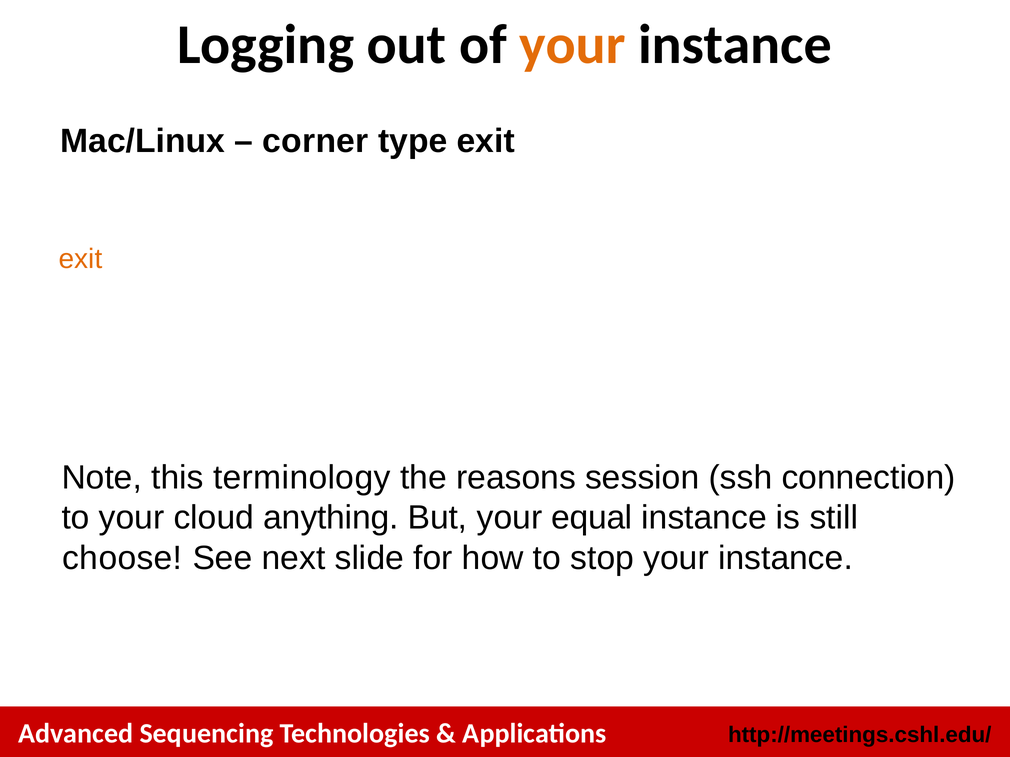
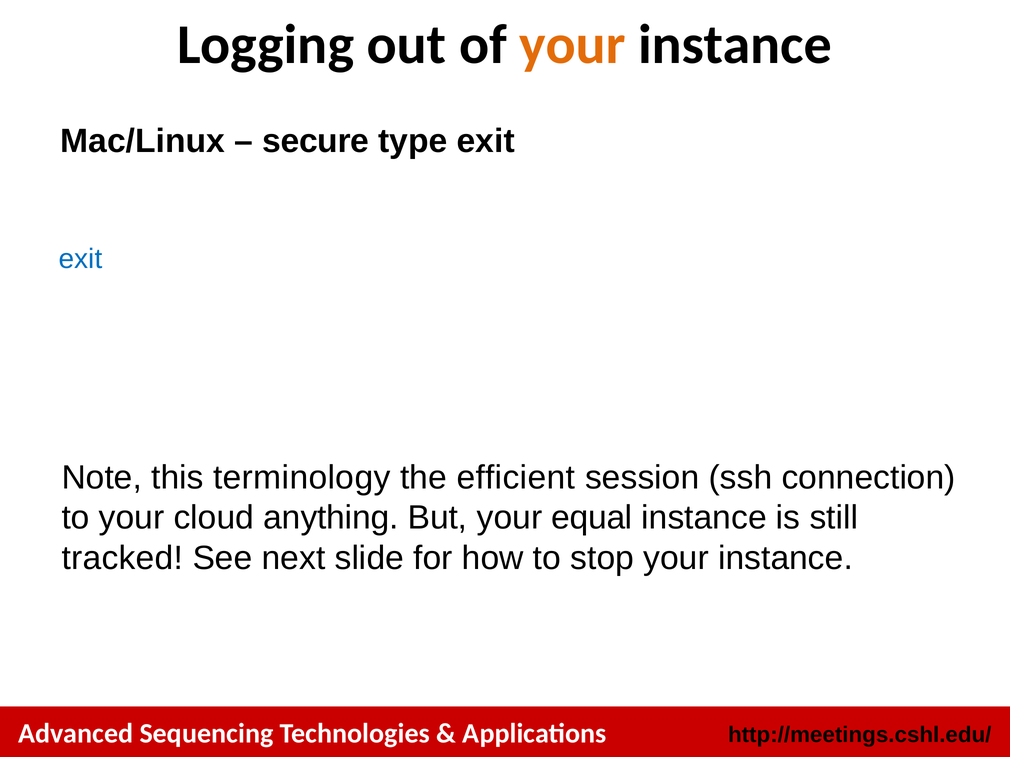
corner: corner -> secure (316, 141)
exit colour: orange -> blue (81, 259)
reasons: reasons -> efficient (516, 478)
choose: choose -> tracked (122, 559)
